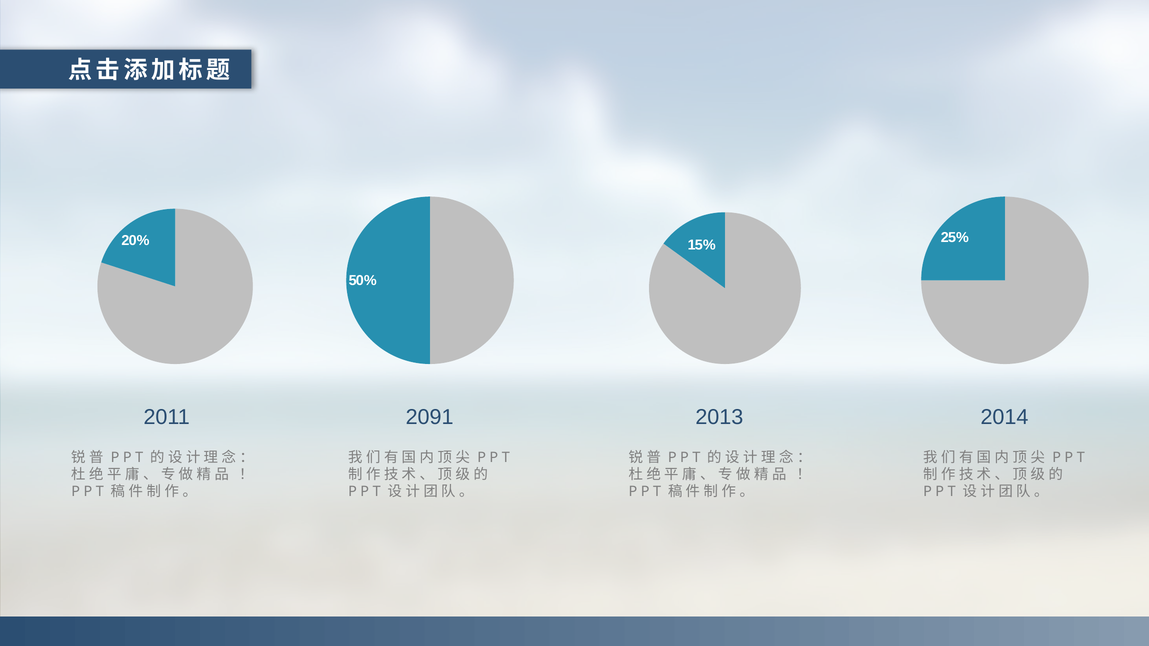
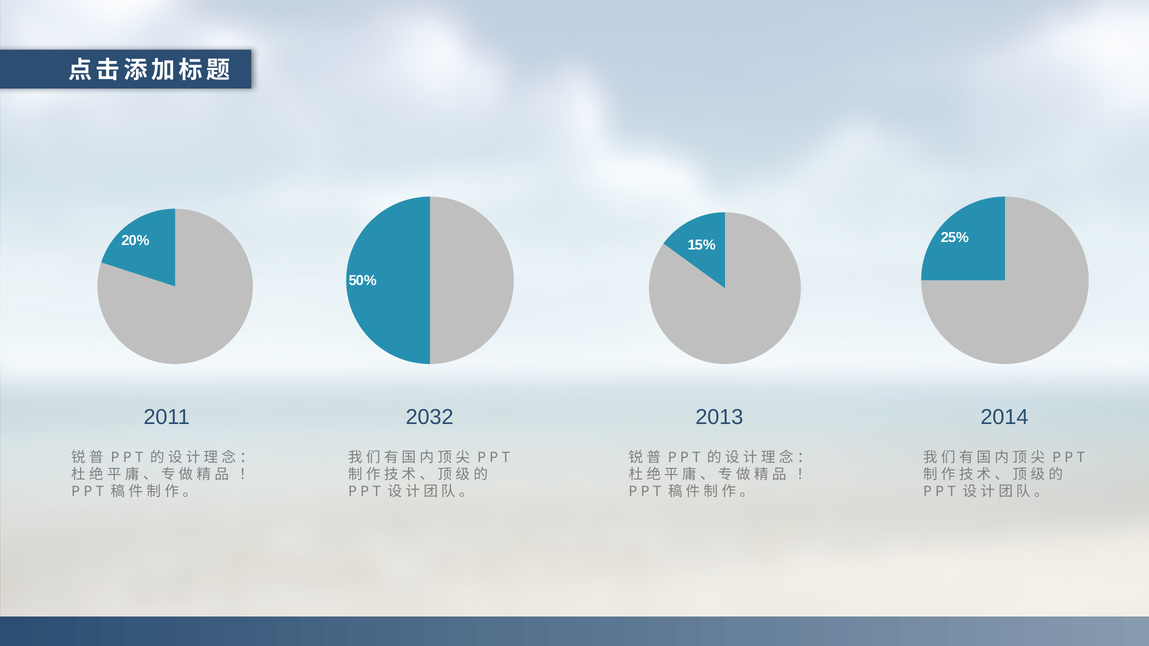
2091: 2091 -> 2032 (430, 418)
